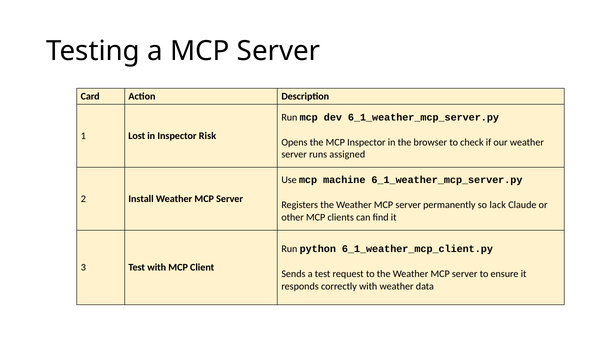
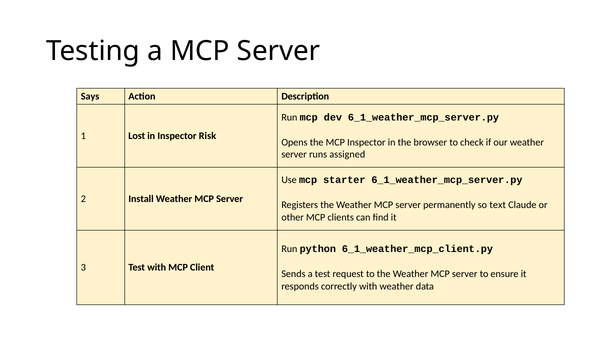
Card: Card -> Says (90, 96)
machine: machine -> starter (344, 180)
lack: lack -> text (498, 205)
